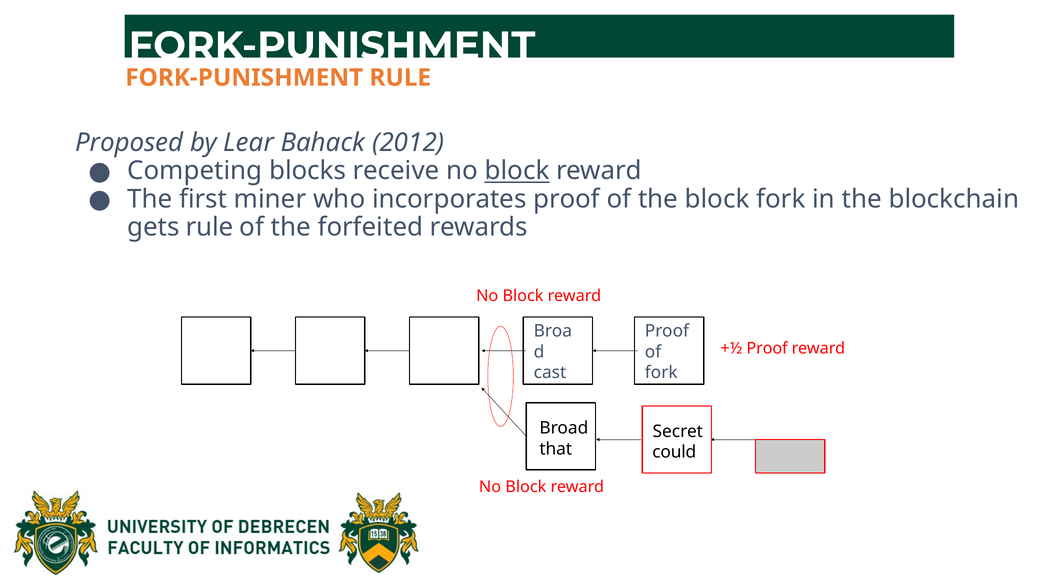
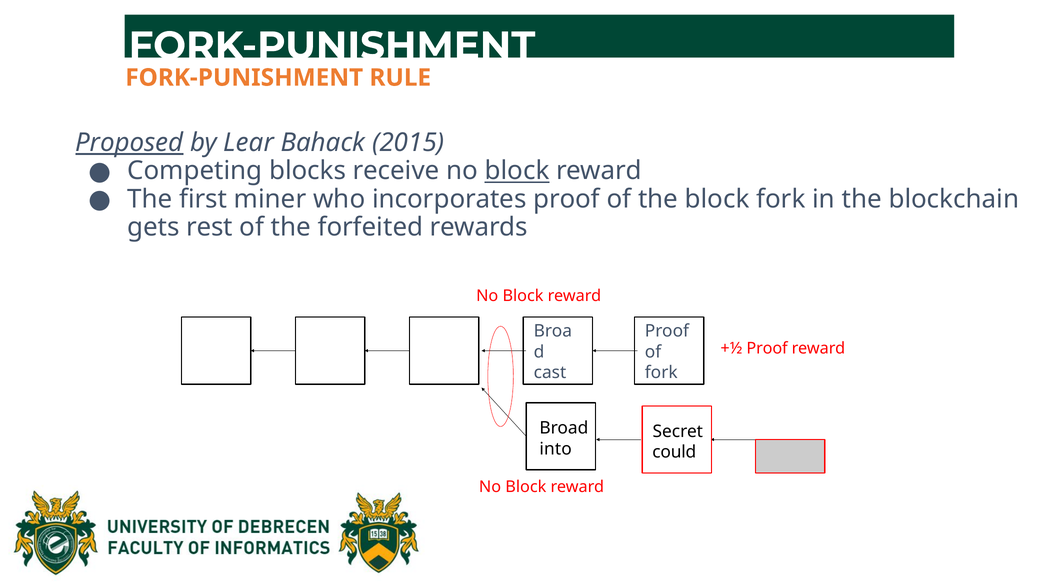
Proposed underline: none -> present (129, 143)
2012: 2012 -> 2015 (408, 143)
gets rule: rule -> rest (210, 227)
that: that -> into (556, 449)
